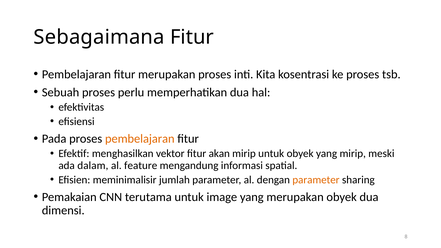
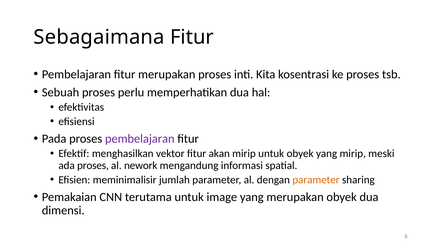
pembelajaran colour: orange -> purple (140, 139)
ada dalam: dalam -> proses (93, 166)
feature: feature -> nework (141, 166)
